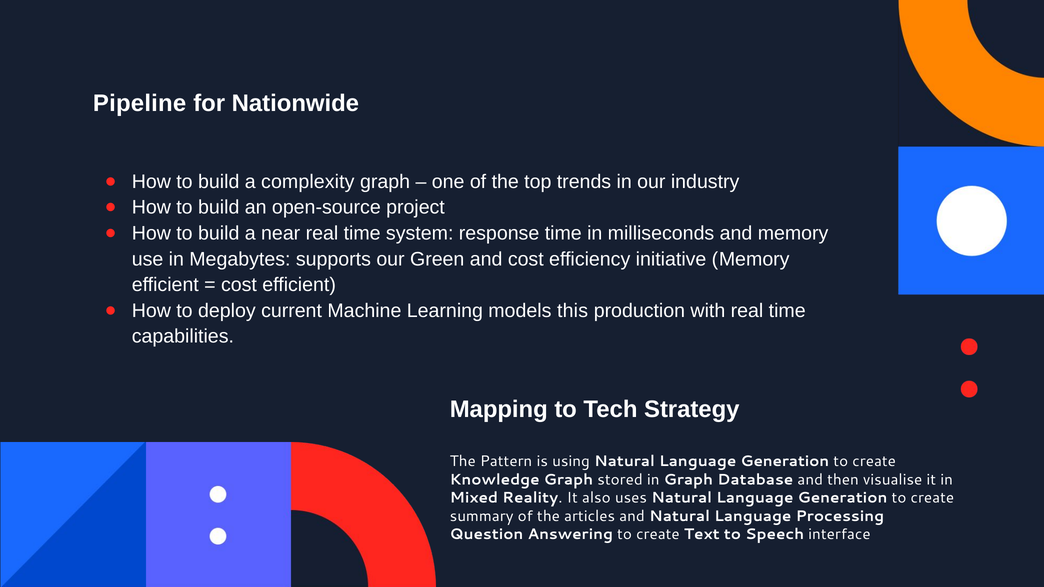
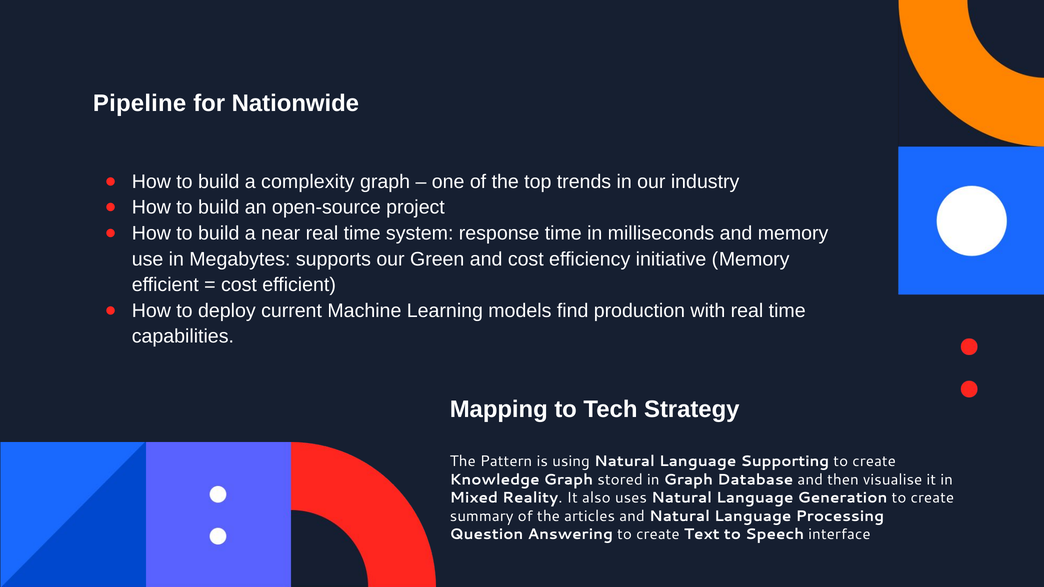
this: this -> find (573, 311)
using Natural Language Generation: Generation -> Supporting (785, 462)
